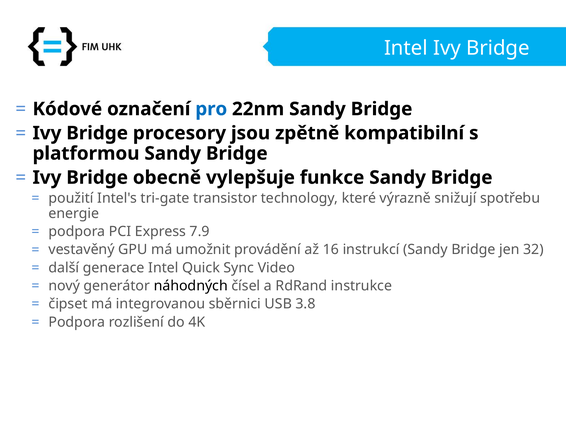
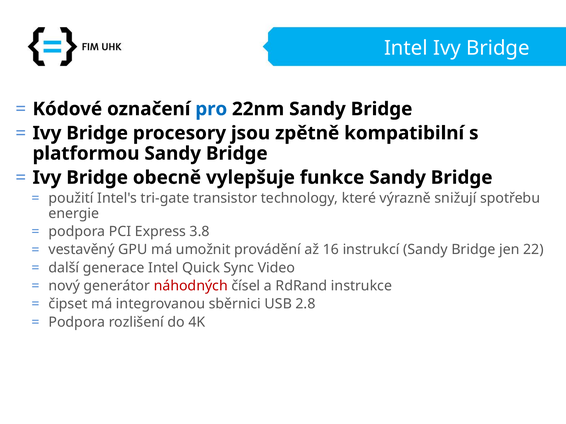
7.9: 7.9 -> 3.8 (200, 232)
32: 32 -> 22 (533, 250)
náhodných colour: black -> red (191, 286)
3.8: 3.8 -> 2.8 (306, 304)
